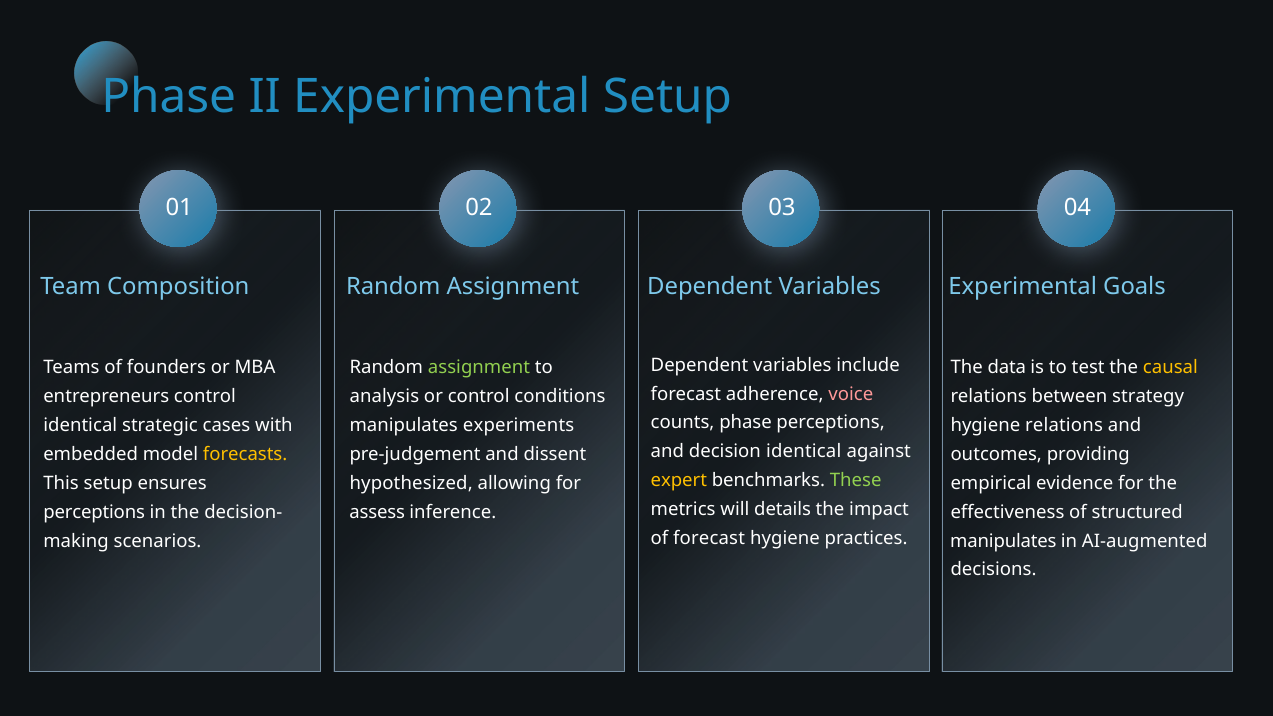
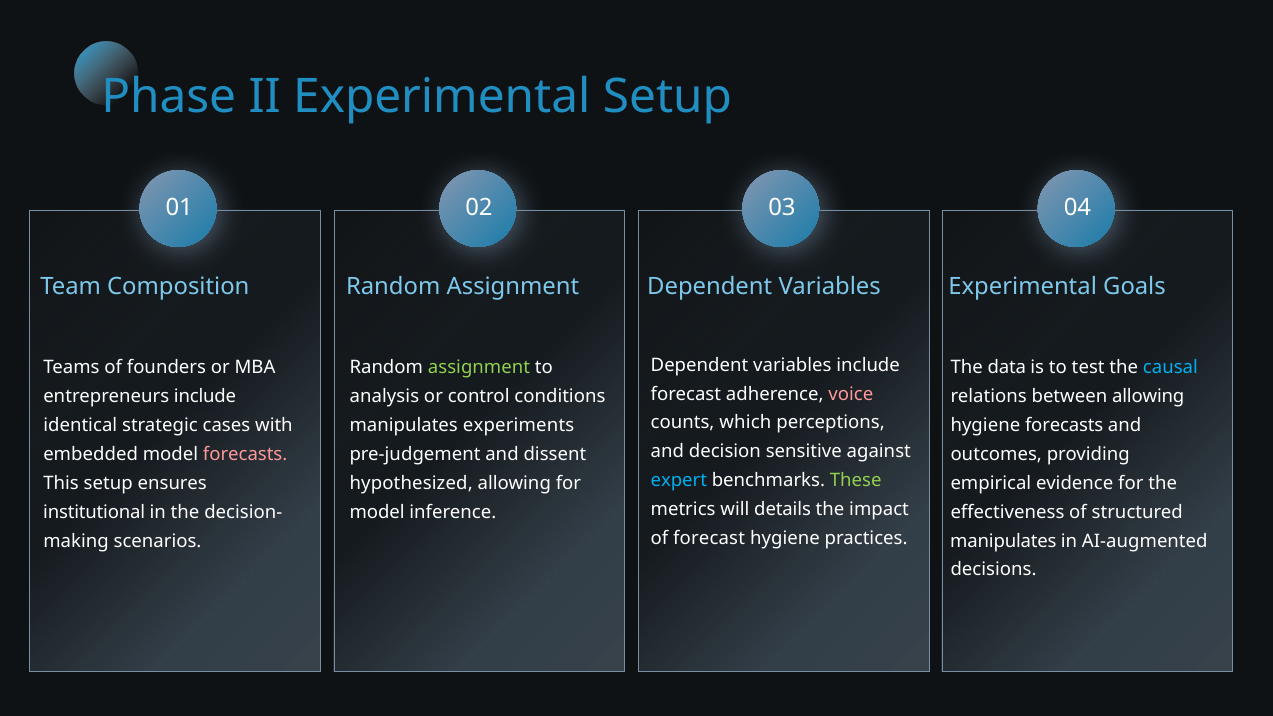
causal colour: yellow -> light blue (1170, 367)
entrepreneurs control: control -> include (205, 396)
between strategy: strategy -> allowing (1148, 396)
counts phase: phase -> which (745, 423)
hygiene relations: relations -> forecasts (1064, 425)
decision identical: identical -> sensitive (804, 452)
forecasts colour: yellow -> pink (245, 454)
expert colour: yellow -> light blue (679, 481)
perceptions: perceptions -> institutional (94, 512)
assess: assess -> model (377, 512)
